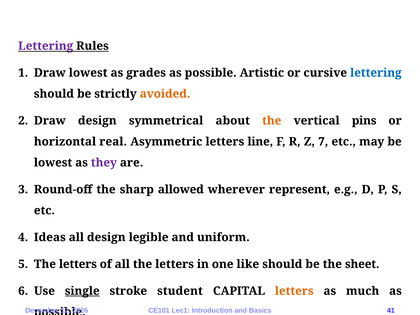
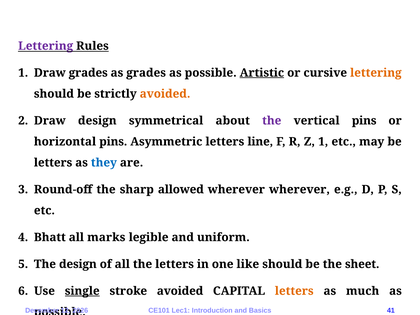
Draw lowest: lowest -> grades (88, 73)
Artistic underline: none -> present (262, 73)
lettering colour: blue -> orange (376, 73)
the colour: orange -> purple (272, 121)
horizontal real: real -> pins (113, 142)
Z 7: 7 -> 1 (323, 142)
lowest: lowest -> letters (53, 163)
they colour: purple -> blue (104, 163)
wherever represent: represent -> wherever (299, 189)
Ideas: Ideas -> Bhatt (50, 237)
all design: design -> marks (106, 237)
letters: letters -> design (78, 264)
stroke student: student -> avoided (180, 291)
